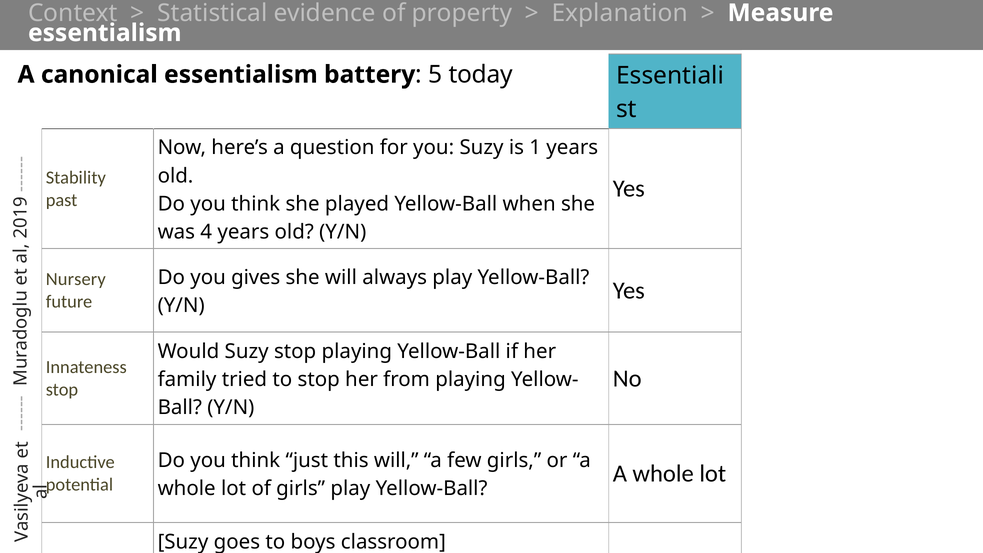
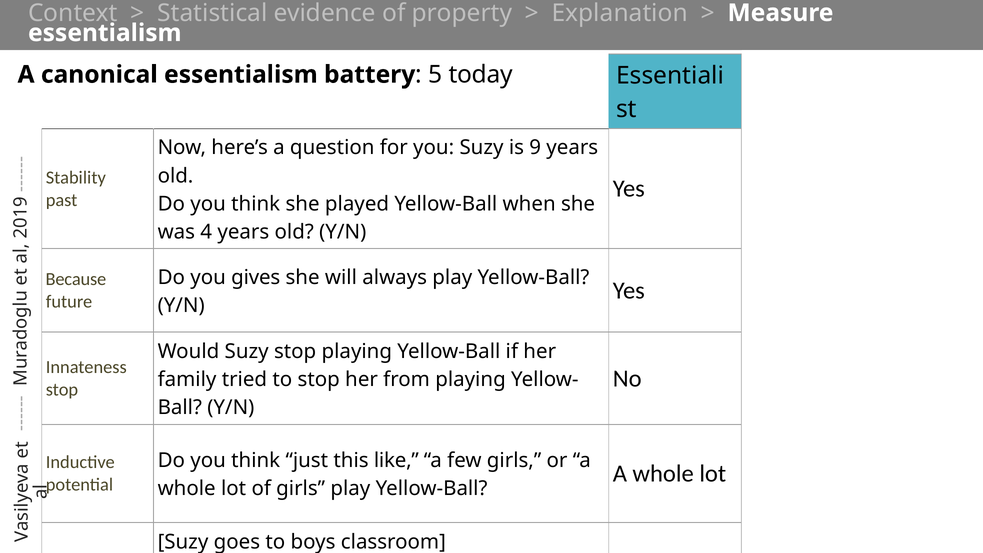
is 1: 1 -> 9 (535, 148)
Nursery: Nursery -> Because (76, 279)
this will: will -> like (396, 461)
